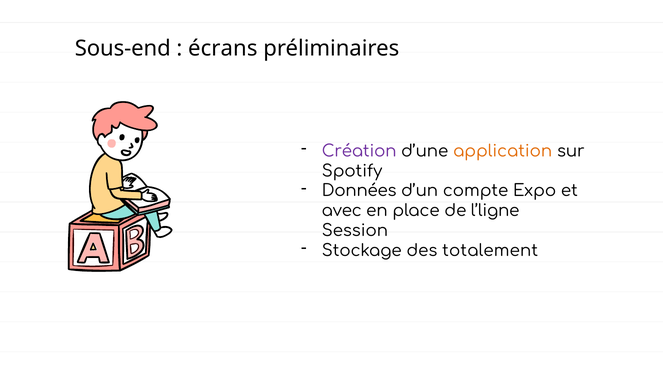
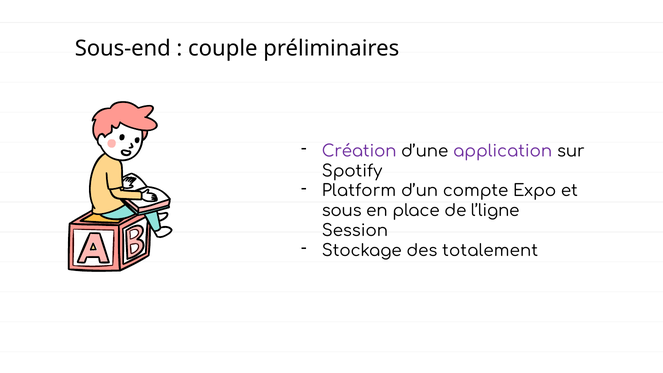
écrans: écrans -> couple (223, 48)
application colour: orange -> purple (503, 151)
Données: Données -> Platform (359, 191)
avec: avec -> sous (342, 211)
